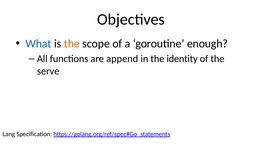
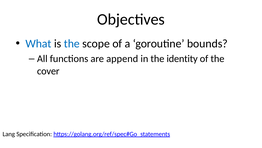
the colour: orange -> blue (72, 44)
enough: enough -> bounds (207, 44)
serve: serve -> cover (48, 71)
